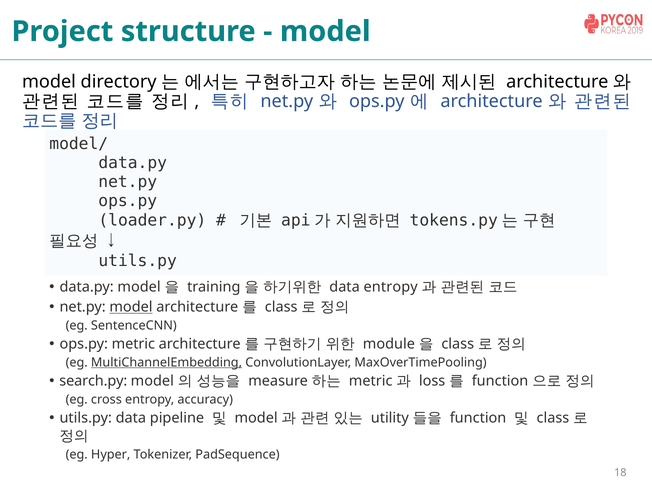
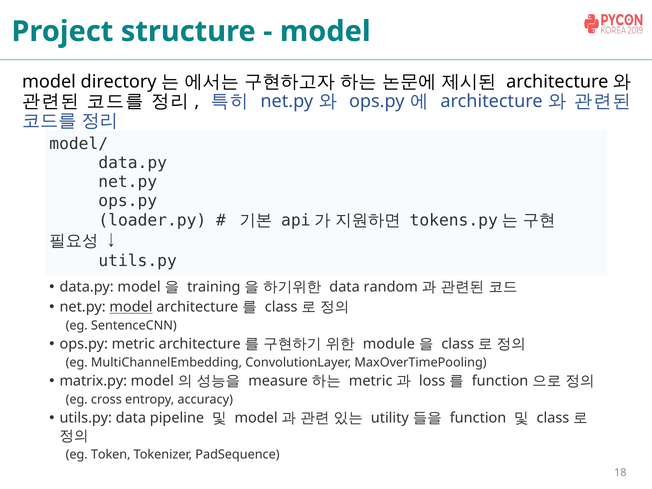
data entropy: entropy -> random (391, 287)
MultiChannelEmbedding underline: present -> none (167, 362)
search.py: search.py -> matrix.py (93, 381)
Hyper: Hyper -> Token (111, 455)
